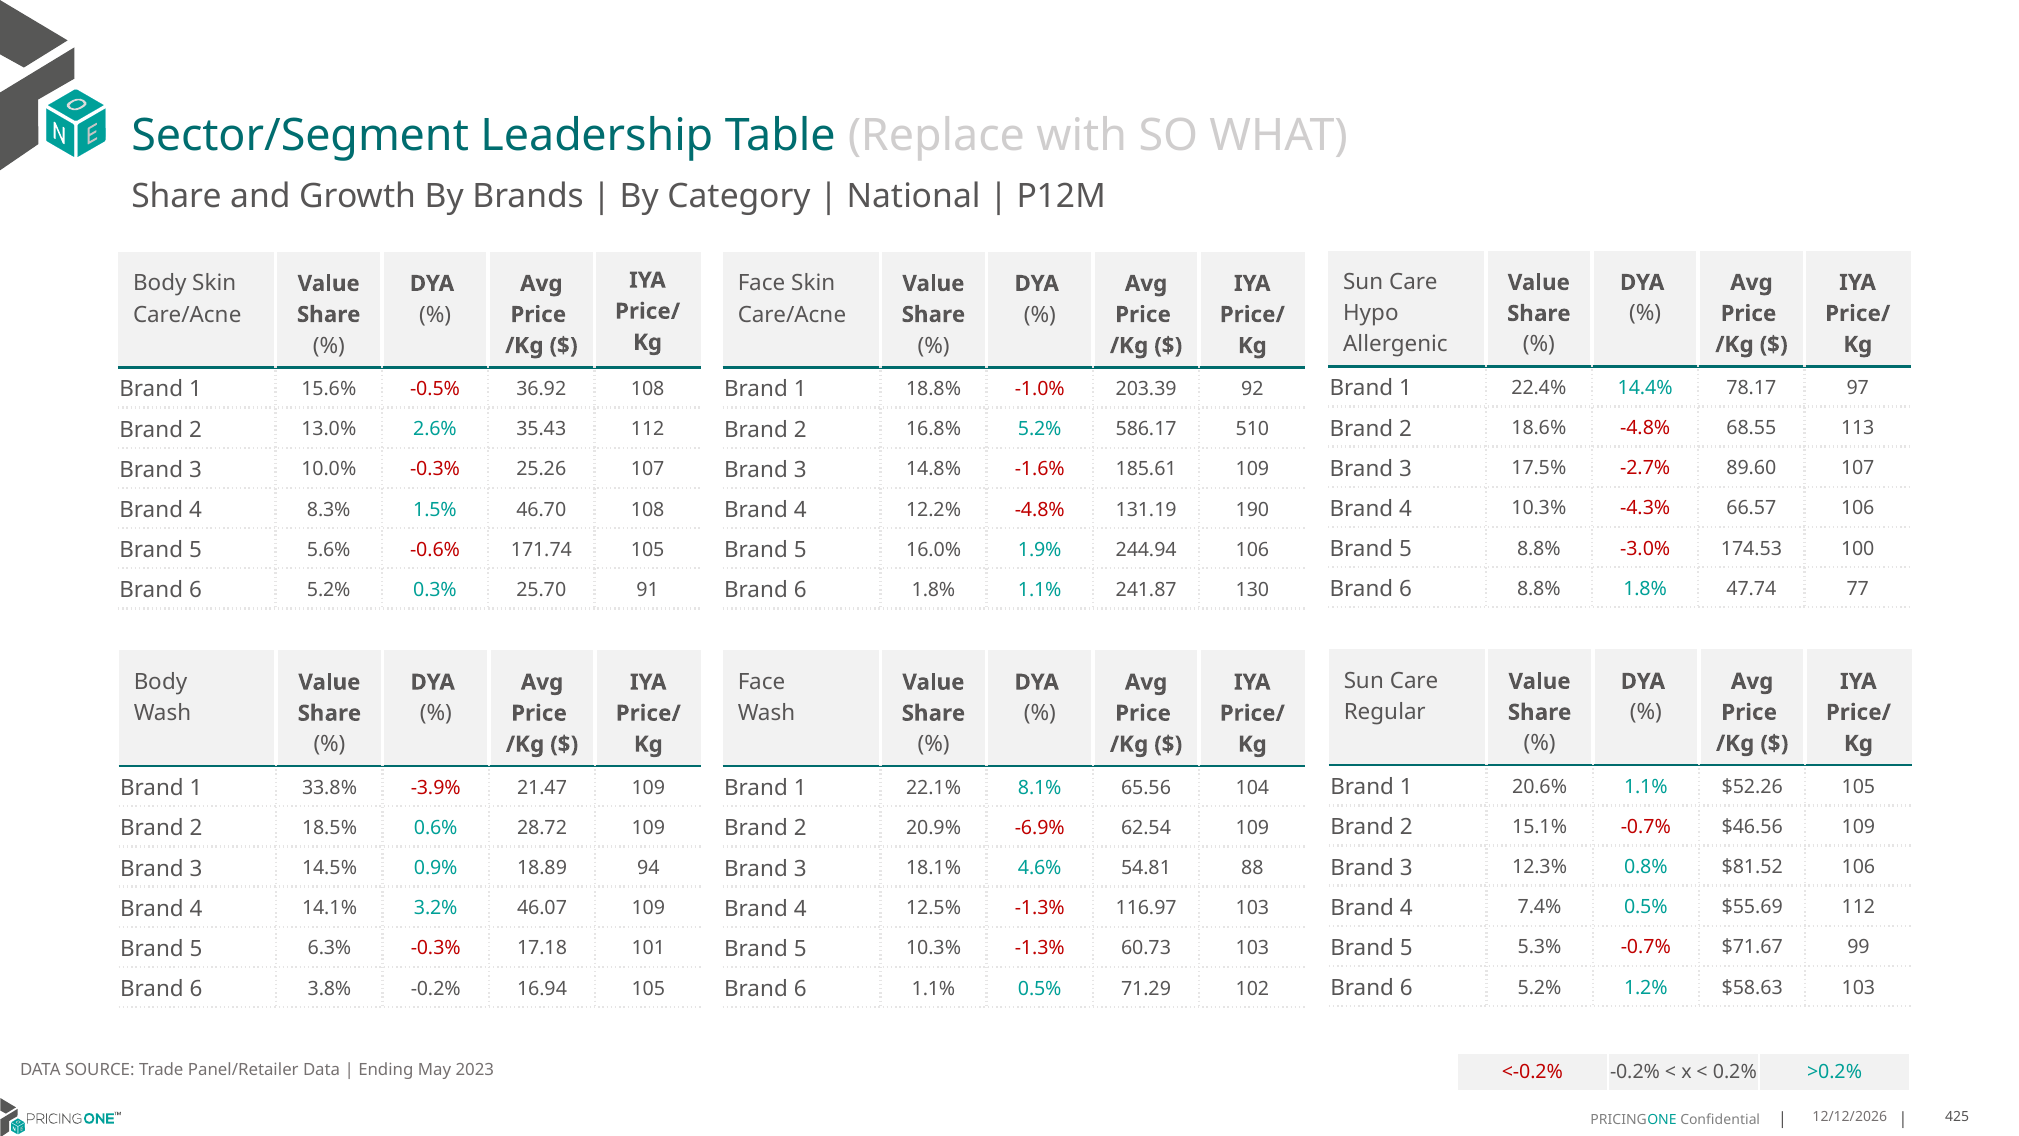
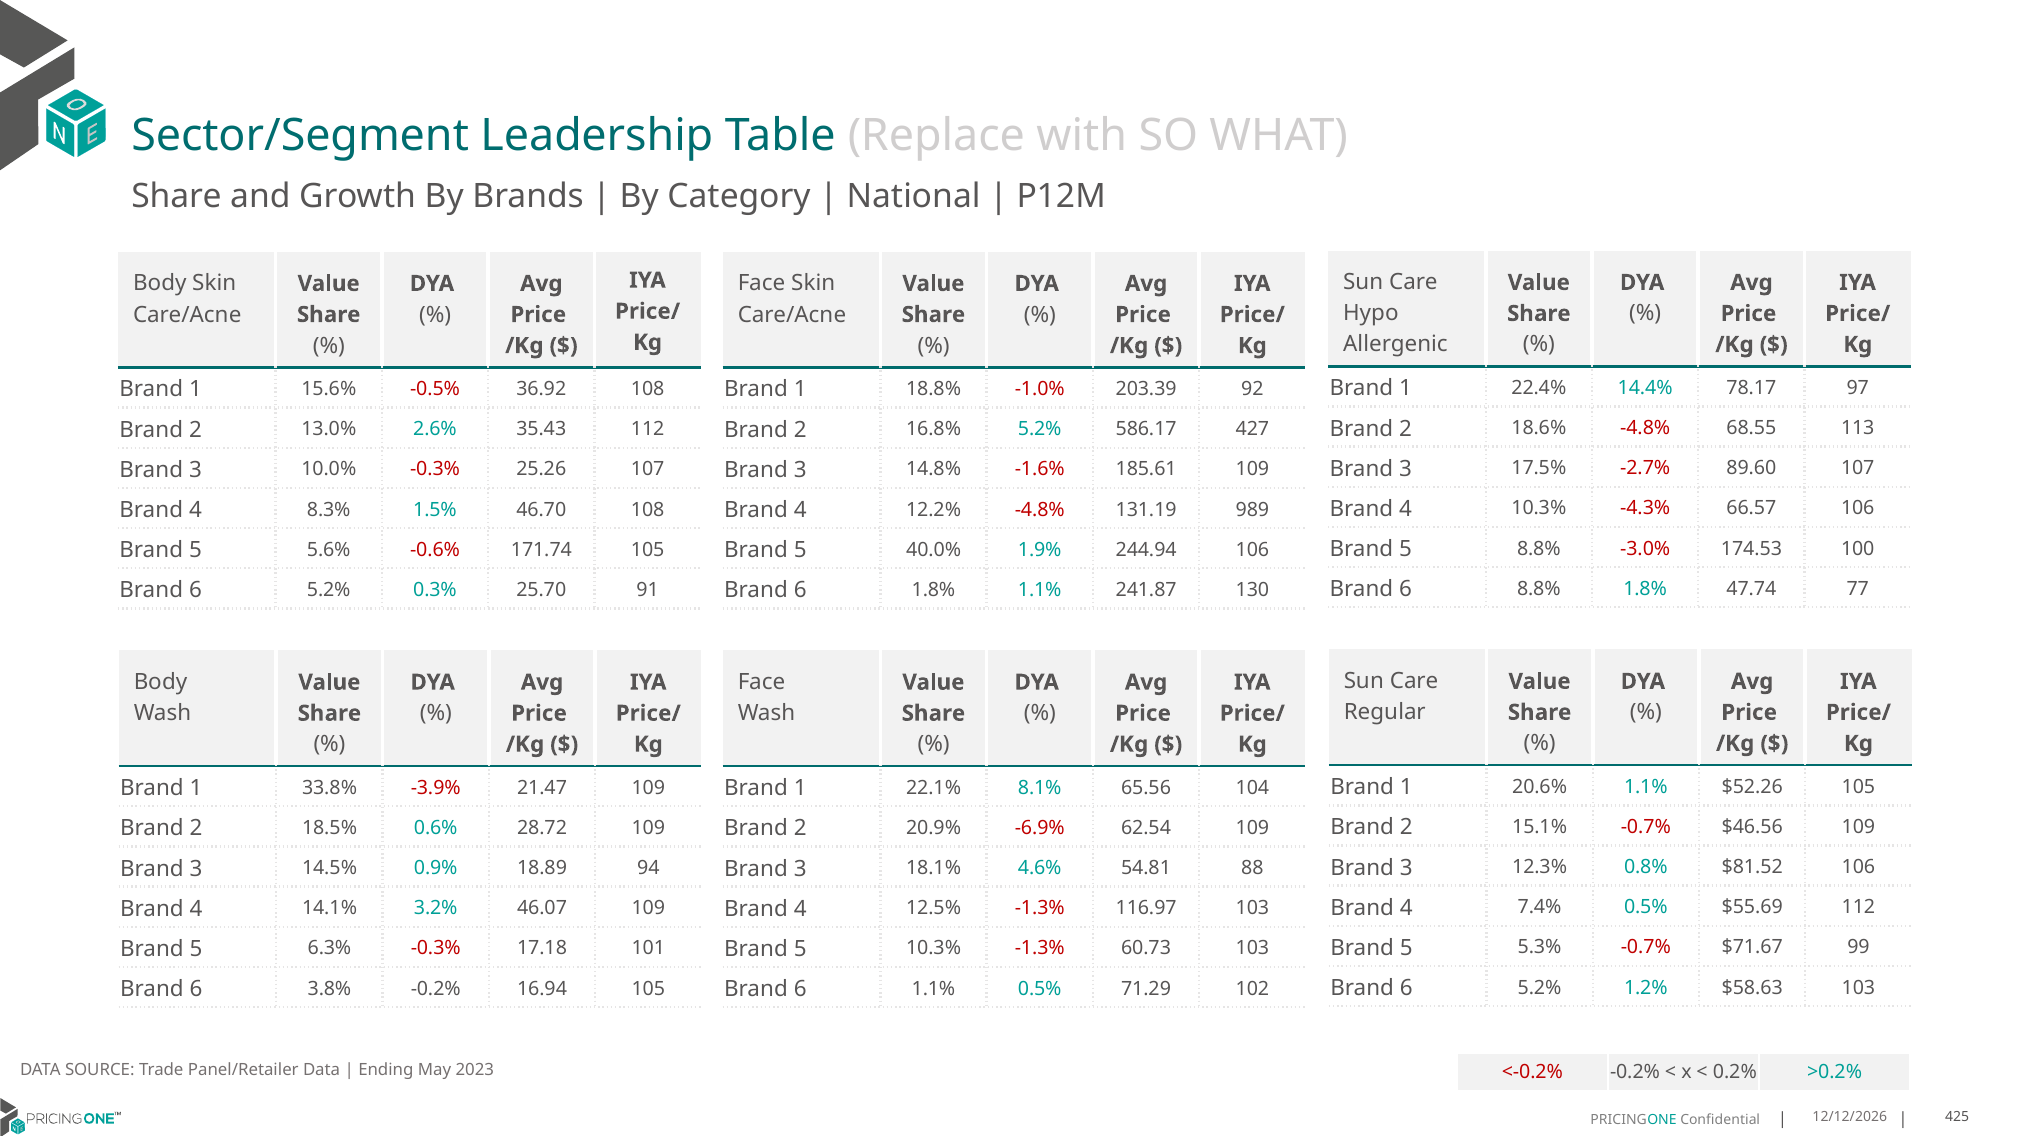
510: 510 -> 427 (1252, 429)
190: 190 -> 989 (1252, 509)
16.0%: 16.0% -> 40.0% (934, 550)
